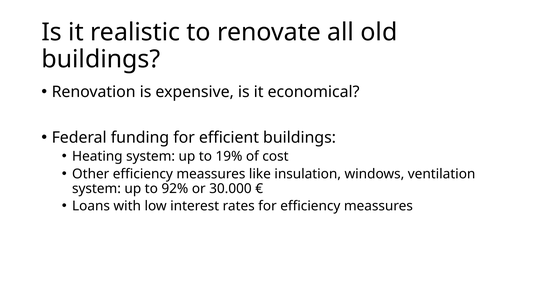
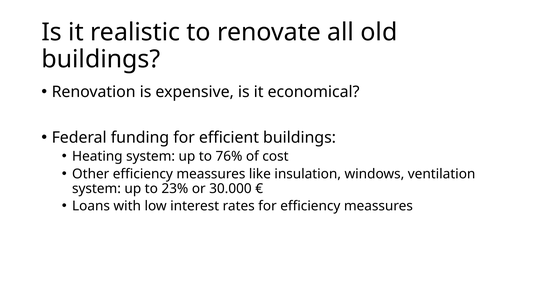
19%: 19% -> 76% (229, 156)
92%: 92% -> 23% (175, 189)
